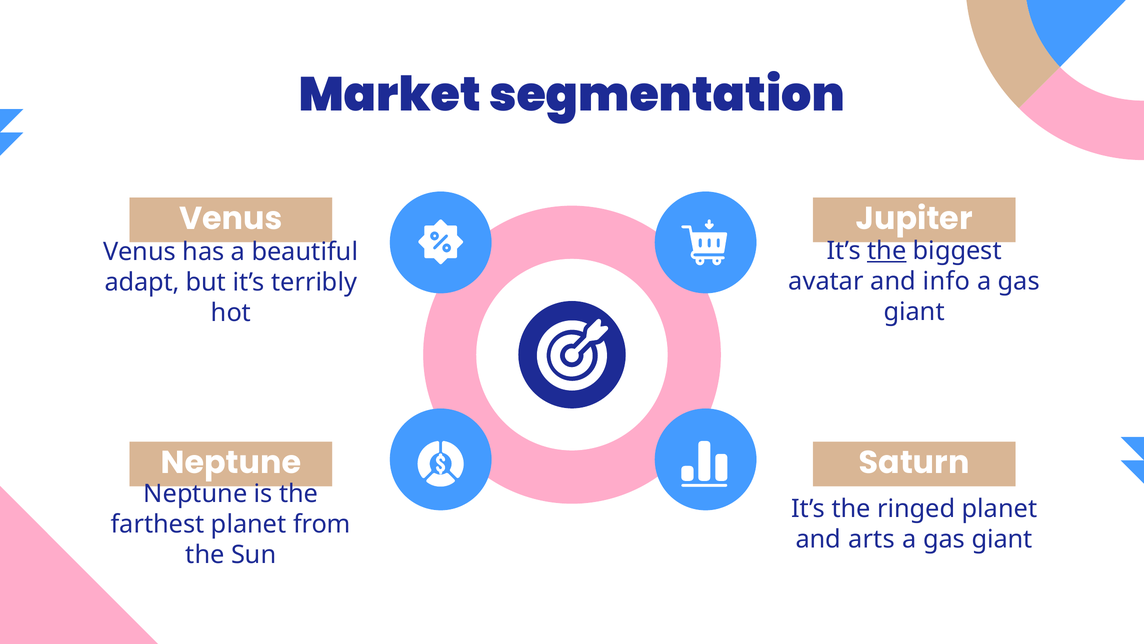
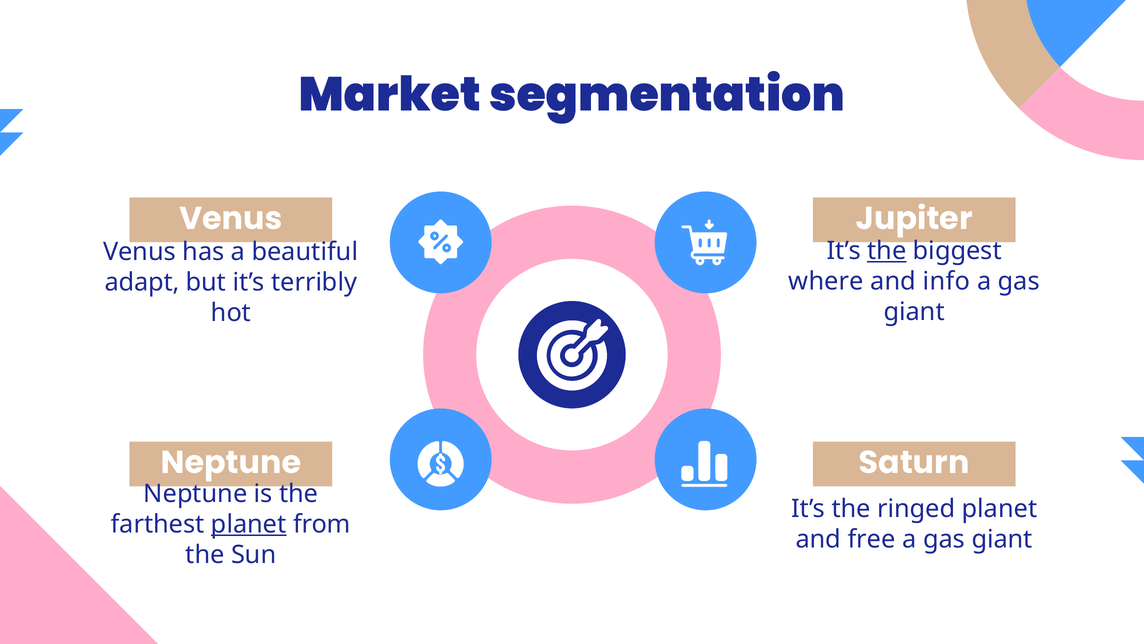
avatar: avatar -> where (826, 281)
planet underline: none -> present (249, 524)
arts: arts -> free (872, 539)
